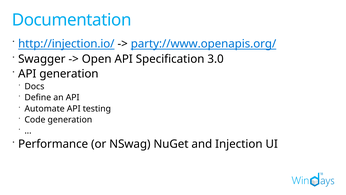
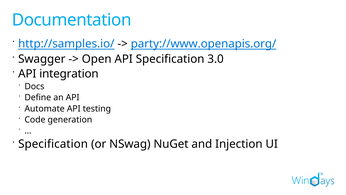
http://injection.io/: http://injection.io/ -> http://samples.io/ (66, 44)
API generation: generation -> integration (69, 74)
Performance: Performance -> Specification (53, 144)
